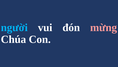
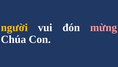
người colour: light blue -> yellow (14, 27)
